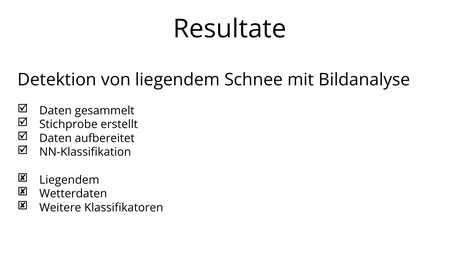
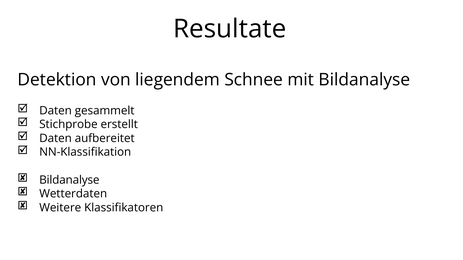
Liegendem: Liegendem -> Bildanalyse (69, 180)
